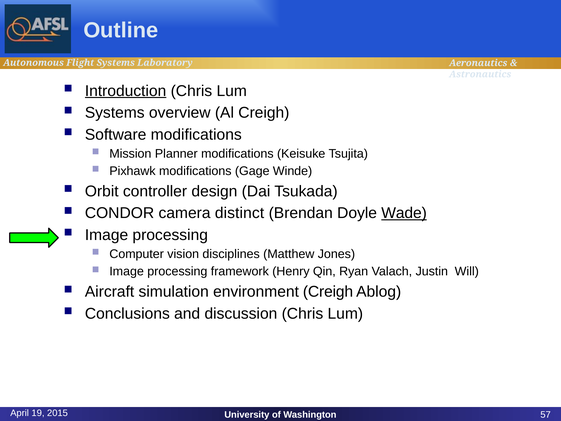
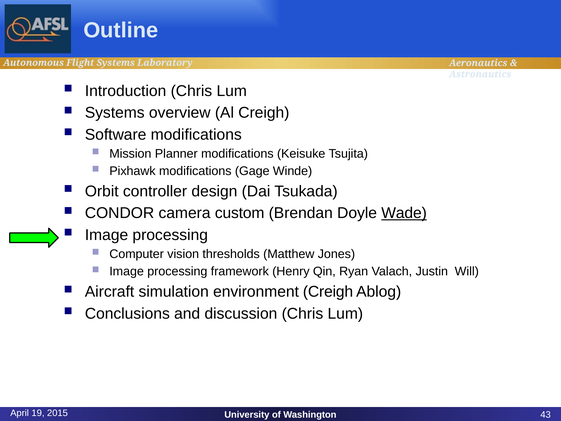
Introduction underline: present -> none (126, 91)
distinct: distinct -> custom (240, 213)
disciplines: disciplines -> thresholds (231, 254)
57: 57 -> 43 (546, 414)
